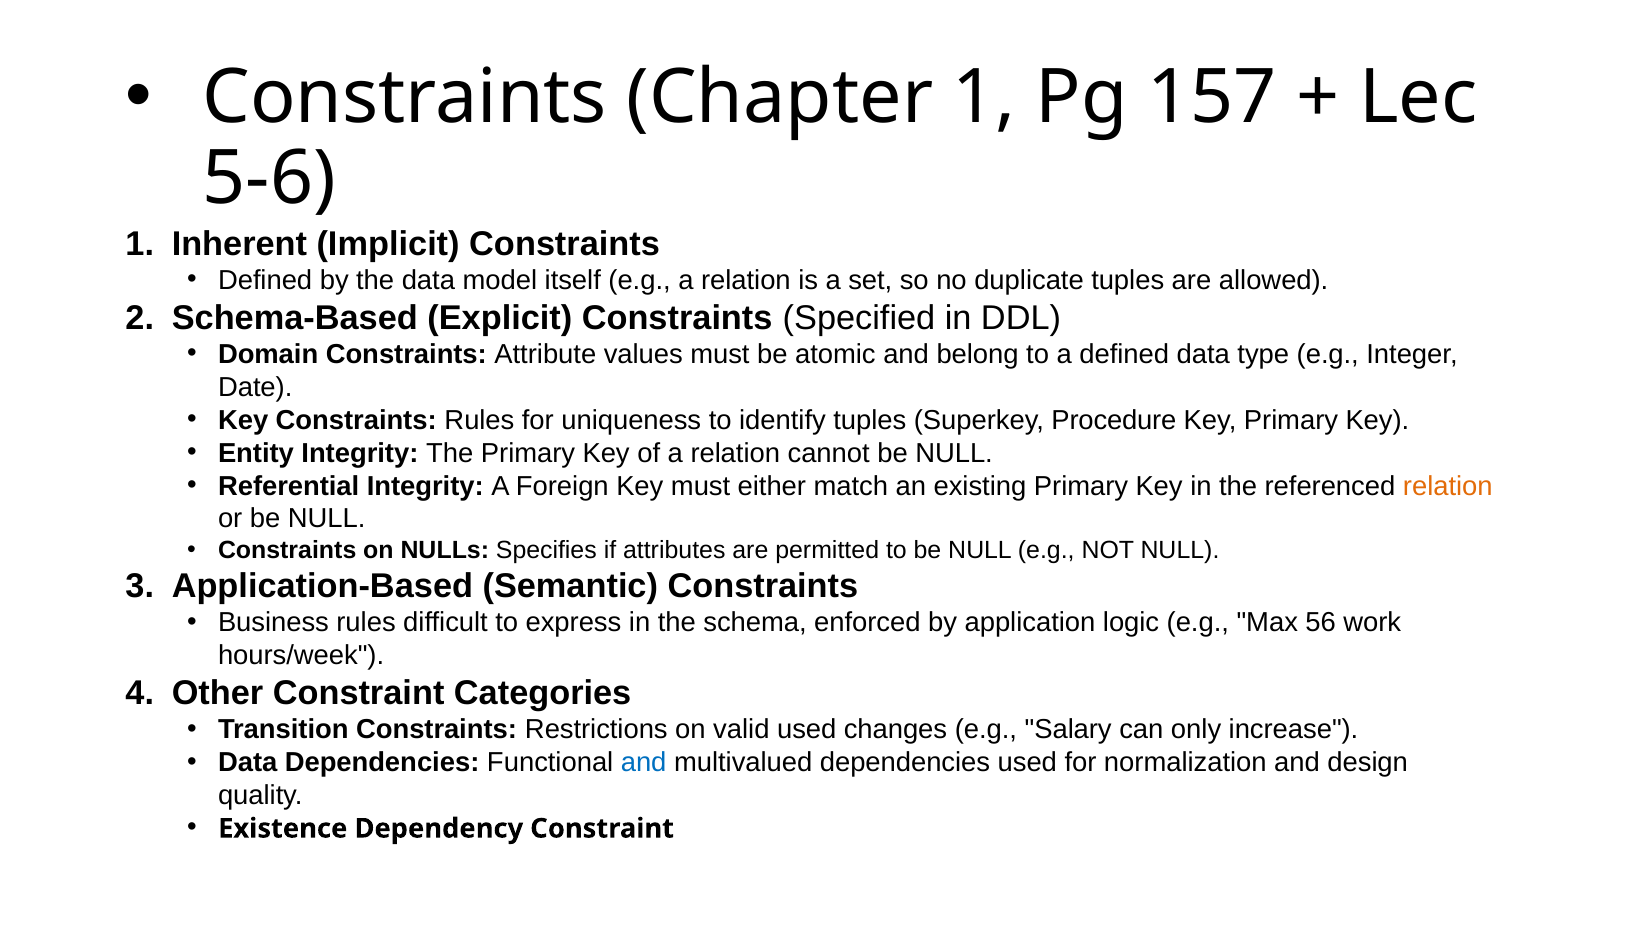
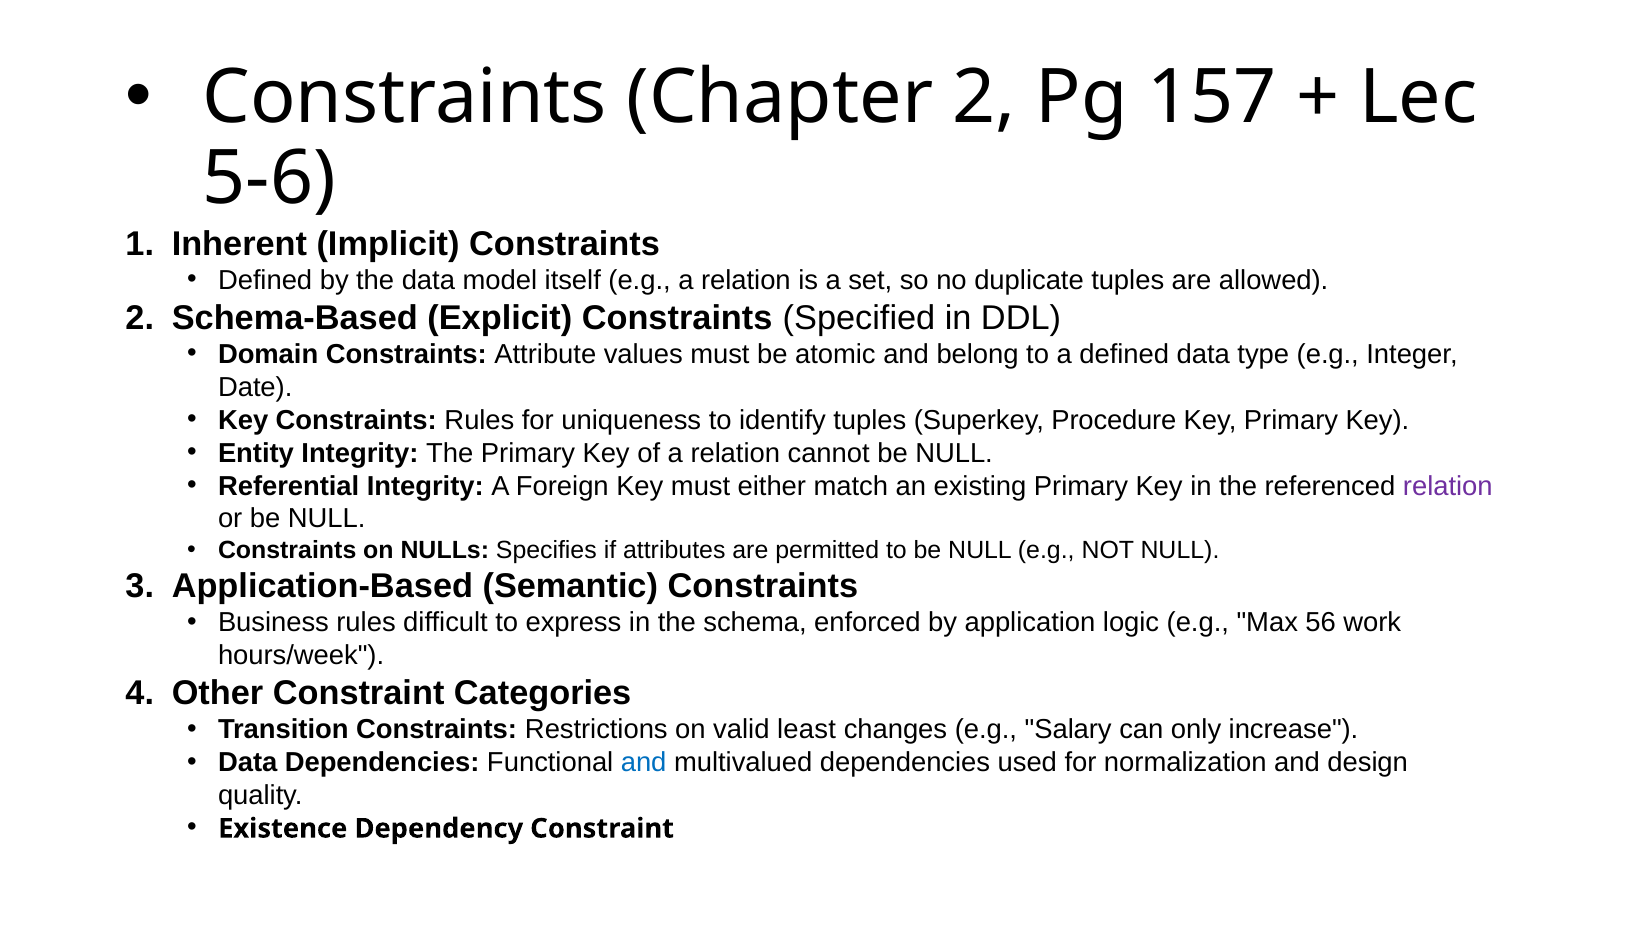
Chapter 1: 1 -> 2 (985, 98)
relation colour: orange -> purple (1448, 486)
valid used: used -> least (807, 730)
